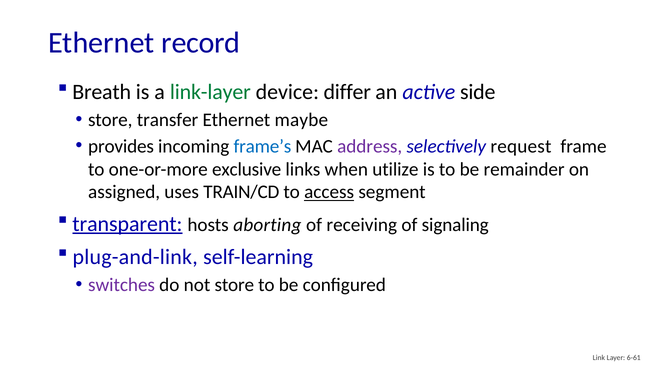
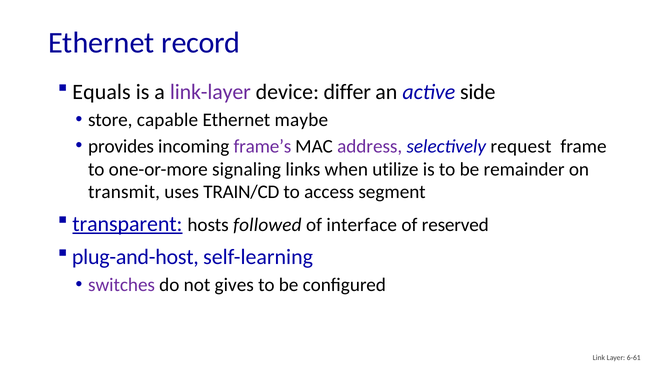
Breath: Breath -> Equals (102, 92)
link-layer colour: green -> purple (210, 92)
transfer: transfer -> capable (167, 120)
frame’s colour: blue -> purple (262, 146)
exclusive: exclusive -> signaling (247, 169)
assigned: assigned -> transmit (124, 192)
access underline: present -> none (329, 192)
aborting: aborting -> followed (267, 225)
receiving: receiving -> interface (362, 225)
signaling: signaling -> reserved (455, 225)
plug-and-link: plug-and-link -> plug-and-host (135, 257)
not store: store -> gives (234, 285)
